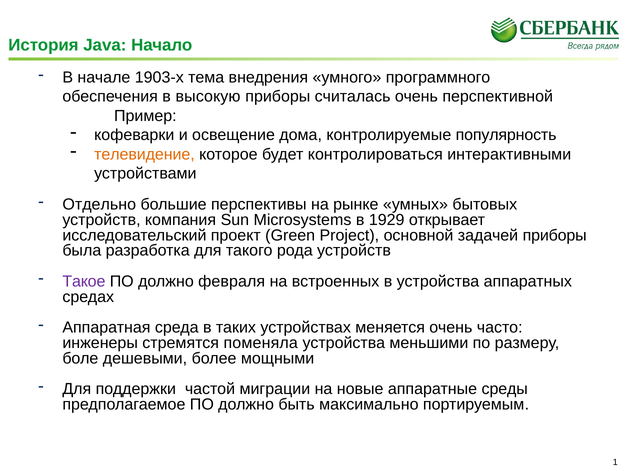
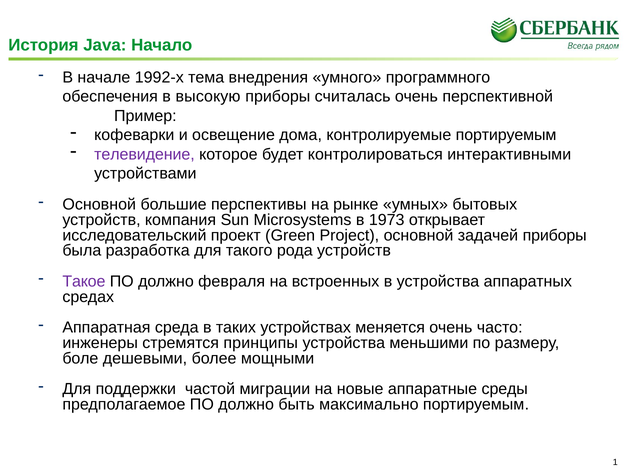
1903-х: 1903-х -> 1992-х (159, 77)
контролируемые популярность: популярность -> портируемым (506, 135)
телевидение colour: orange -> purple (144, 154)
Отдельно: Отдельно -> Основной (99, 204)
1929: 1929 -> 1973 (387, 220)
поменяла: поменяла -> принципы (261, 343)
